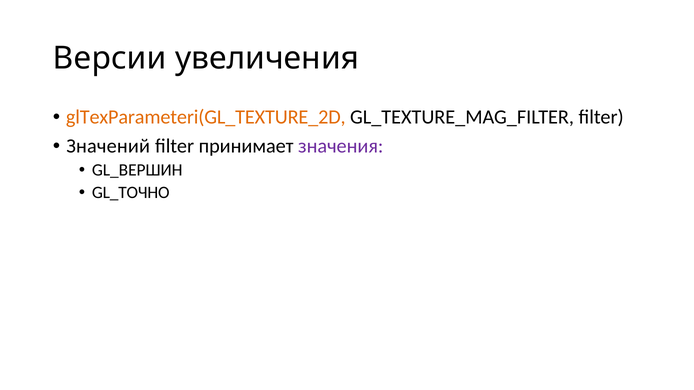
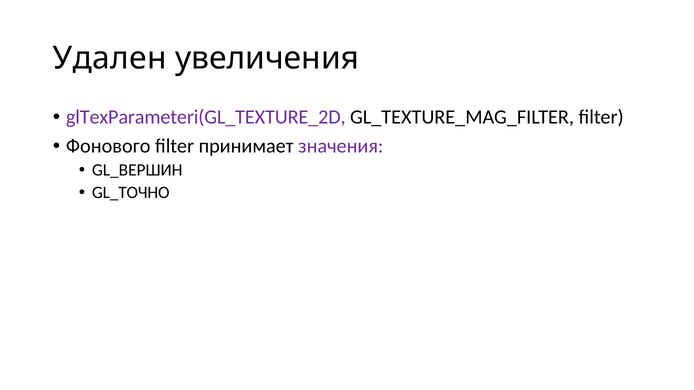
Версии: Версии -> Удален (110, 58)
glTexParameteri(GL_TEXTURE_2D colour: orange -> purple (206, 117)
Значений: Значений -> Фонового (108, 146)
